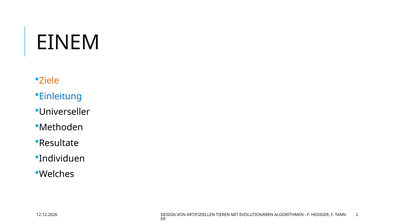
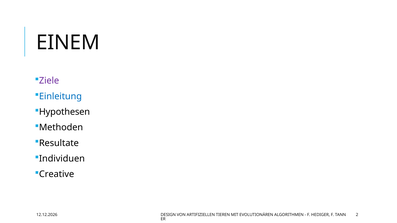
Ziele colour: orange -> purple (49, 81)
Universeller: Universeller -> Hypothesen (64, 112)
Welches: Welches -> Creative (57, 174)
